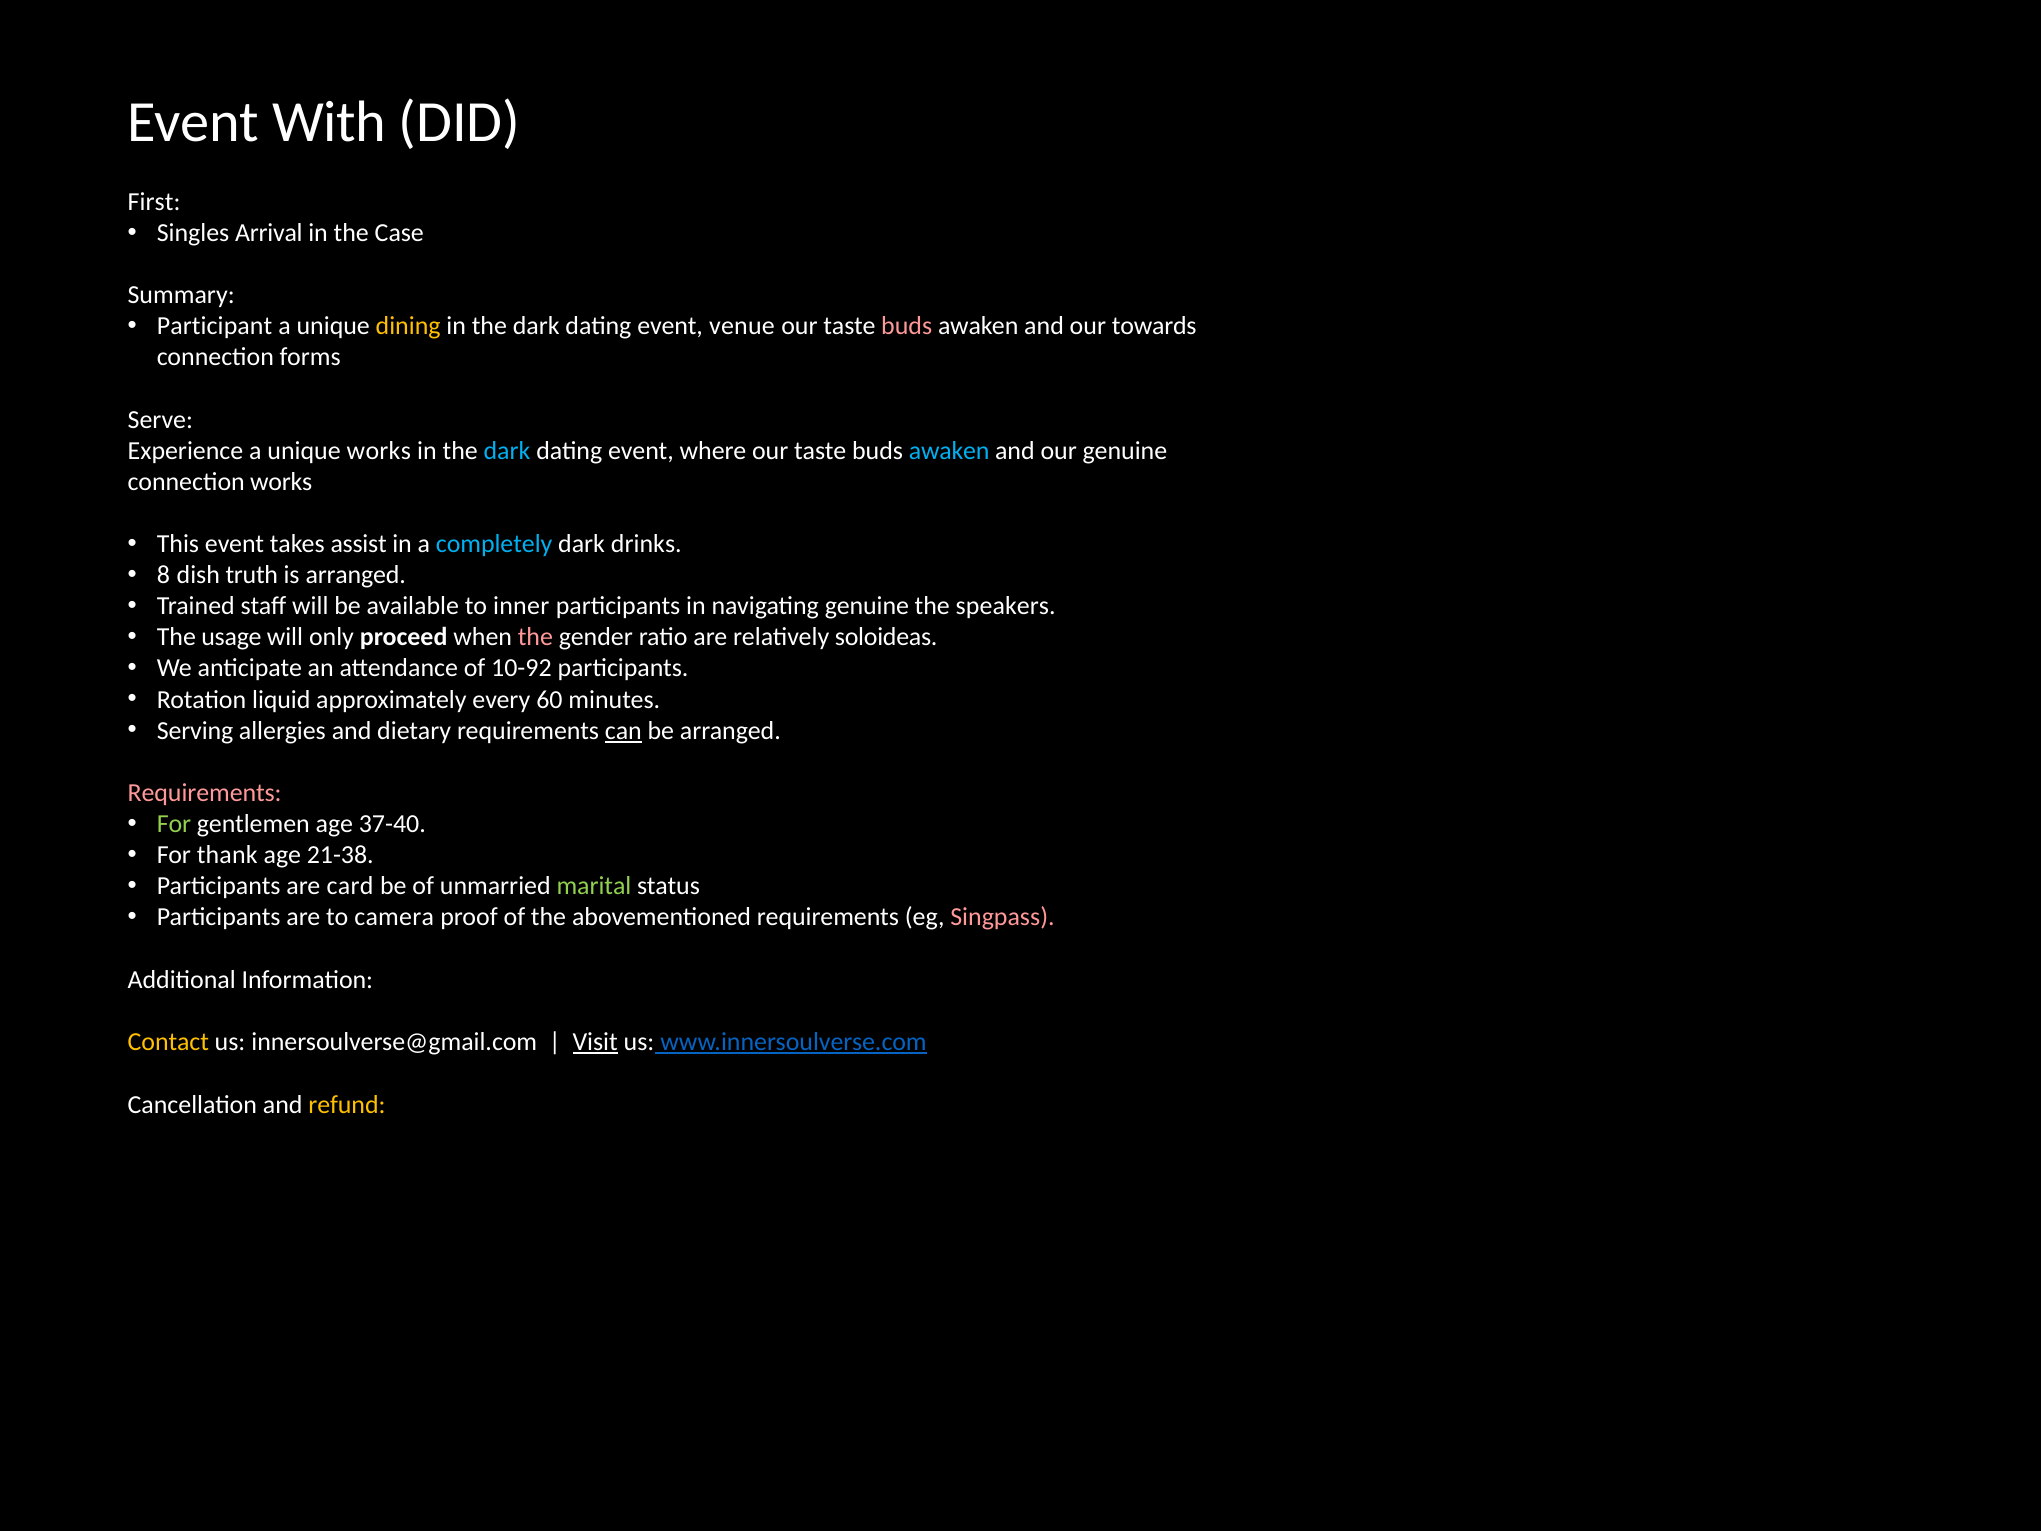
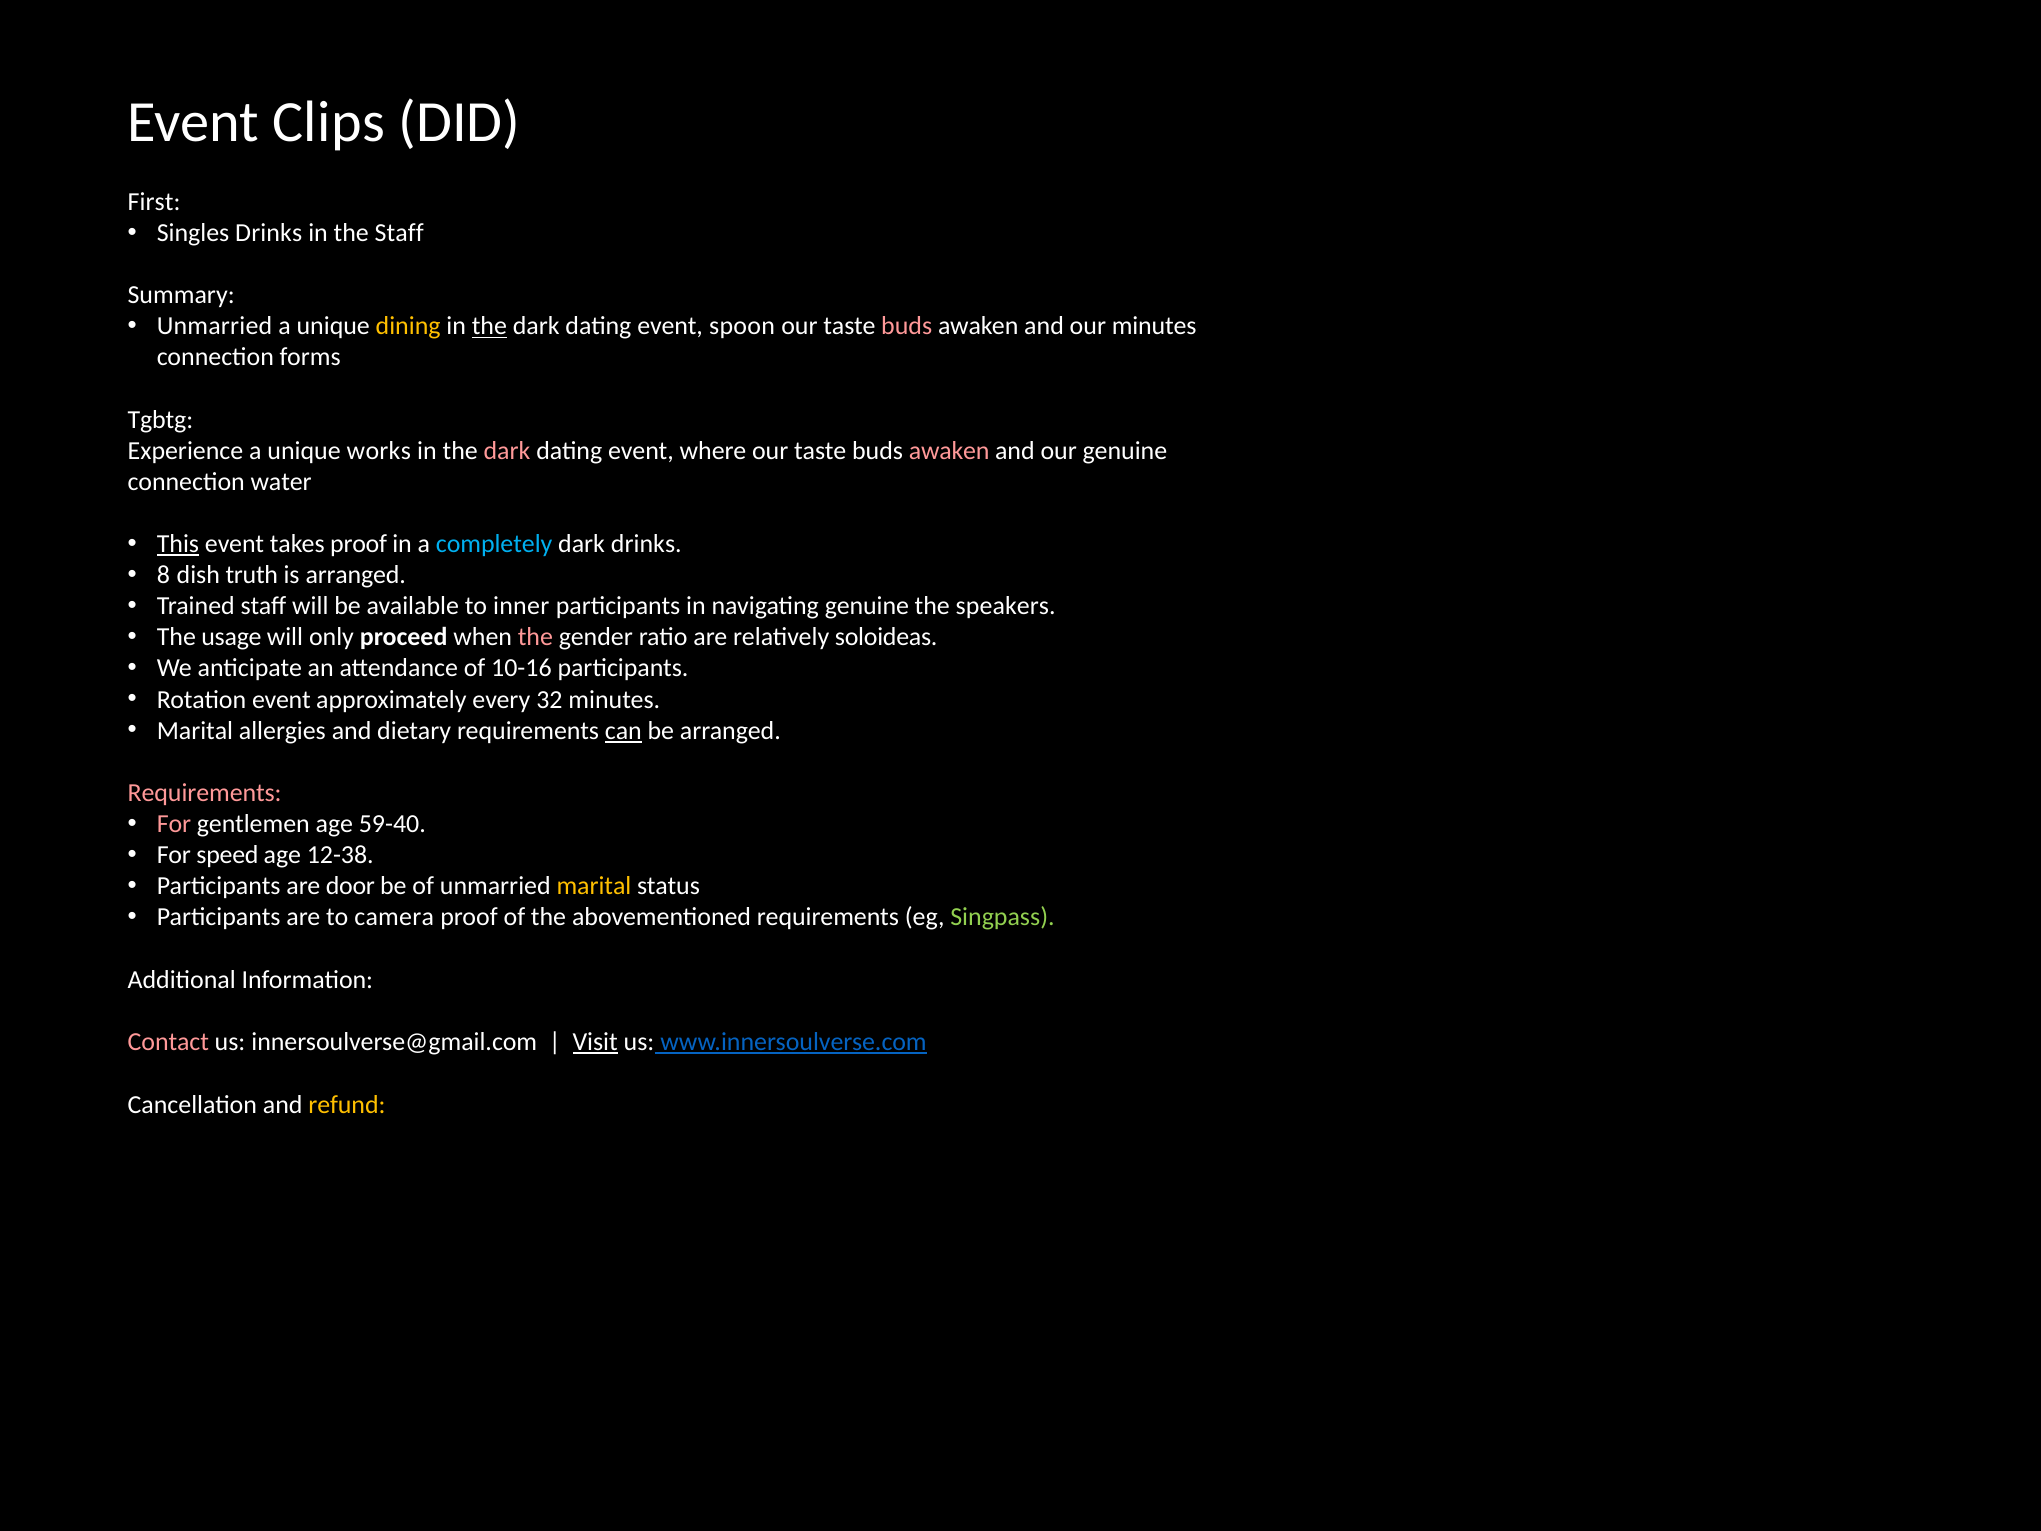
With: With -> Clips (329, 122)
Singles Arrival: Arrival -> Drinks (269, 233)
the Case: Case -> Staff (399, 233)
Participant: Participant -> Unmarried (215, 326)
the underline: none -> present (489, 326)
venue: venue -> spoon (742, 326)
our towards: towards -> minutes (1154, 326)
Serve: Serve -> Tgbtg (160, 419)
dark colour: light blue -> pink (507, 451)
awaken colour: light blue -> pink (949, 451)
connection works: works -> water (281, 482)
This underline: none -> present (178, 544)
takes assist: assist -> proof (359, 544)
10-92: 10-92 -> 10-16 (521, 668)
Rotation liquid: liquid -> event (281, 699)
60: 60 -> 32 (549, 699)
Serving: Serving -> Marital (195, 731)
For colour: light green -> pink (174, 824)
37-40: 37-40 -> 59-40 (392, 824)
thank: thank -> speed (227, 855)
21-38: 21-38 -> 12-38 (340, 855)
card: card -> door (350, 886)
marital colour: light green -> yellow (594, 886)
Singpass colour: pink -> light green (1002, 917)
Contact colour: yellow -> pink (168, 1042)
